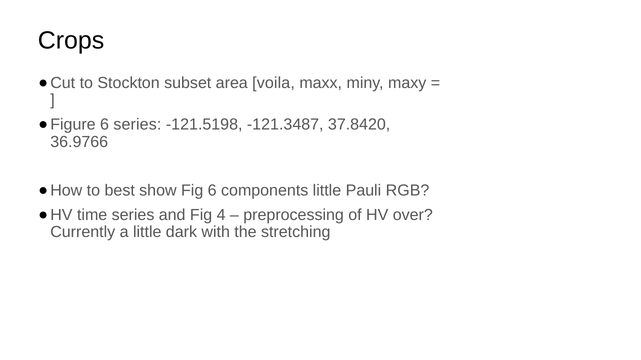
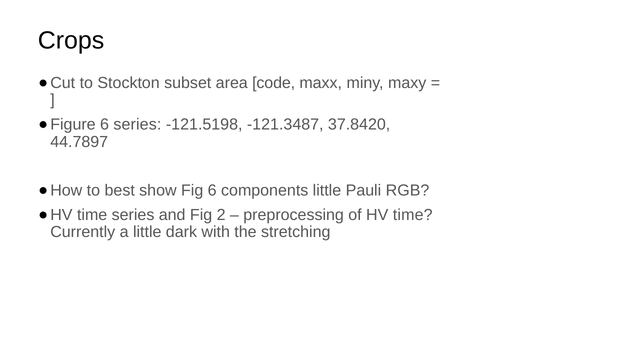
voila: voila -> code (274, 83)
36.9766: 36.9766 -> 44.7897 (79, 142)
4: 4 -> 2 (221, 215)
HV over: over -> time (413, 215)
